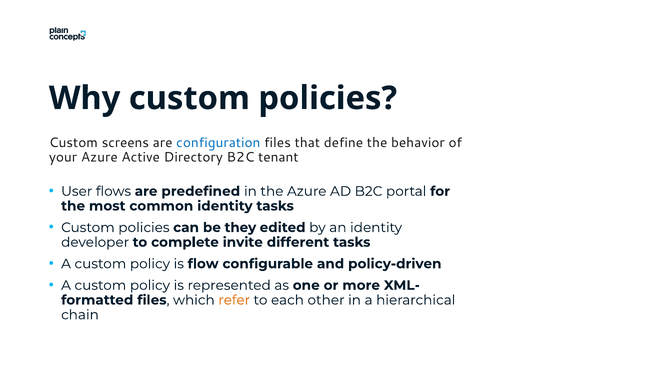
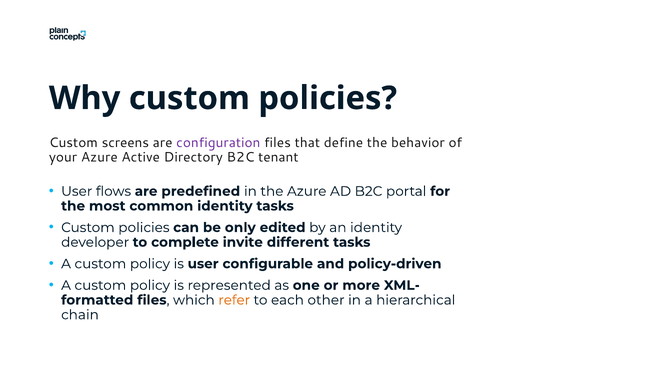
configuration colour: blue -> purple (218, 143)
they: they -> only (240, 227)
is flow: flow -> user (203, 264)
